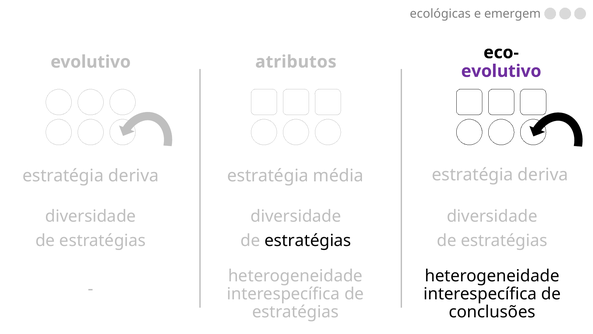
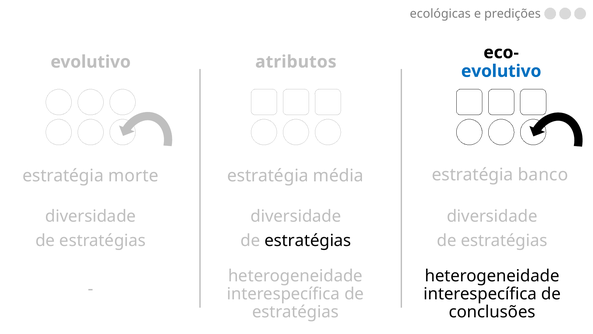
emergem: emergem -> predições (512, 14)
evolutivo colour: purple -> blue (501, 71)
deriva: deriva -> morte (134, 176)
média estratégia deriva: deriva -> banco (543, 175)
